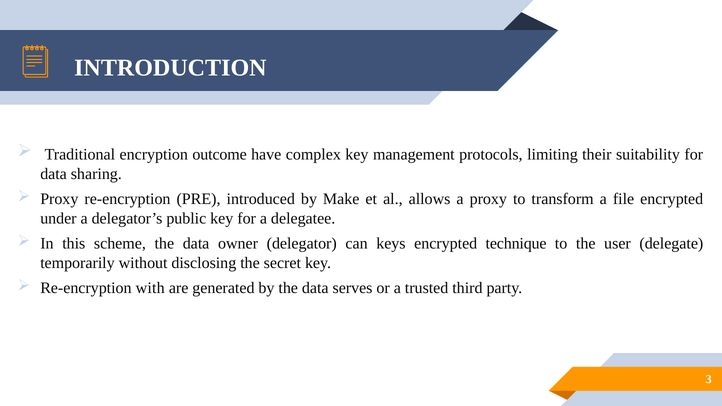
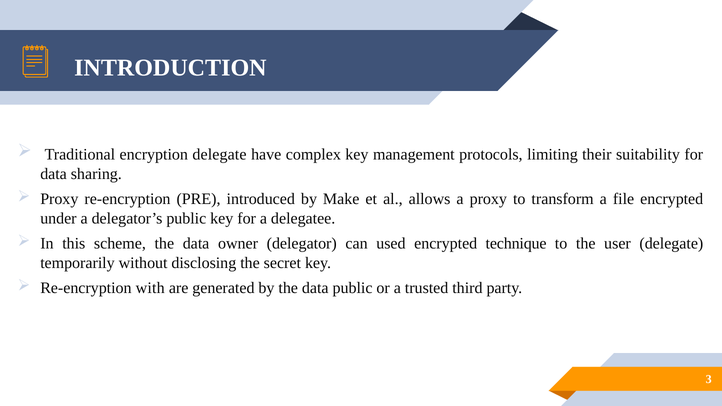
encryption outcome: outcome -> delegate (219, 154)
keys: keys -> used (391, 244)
data serves: serves -> public (353, 288)
